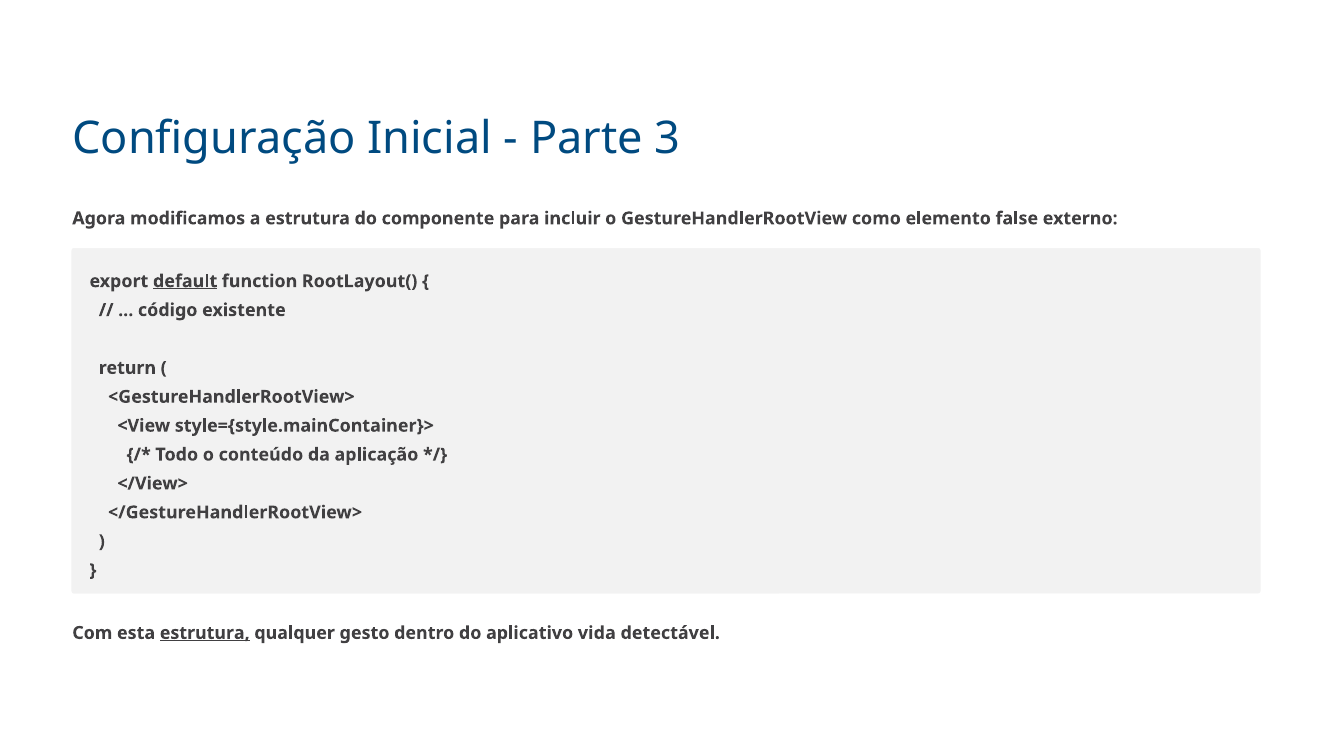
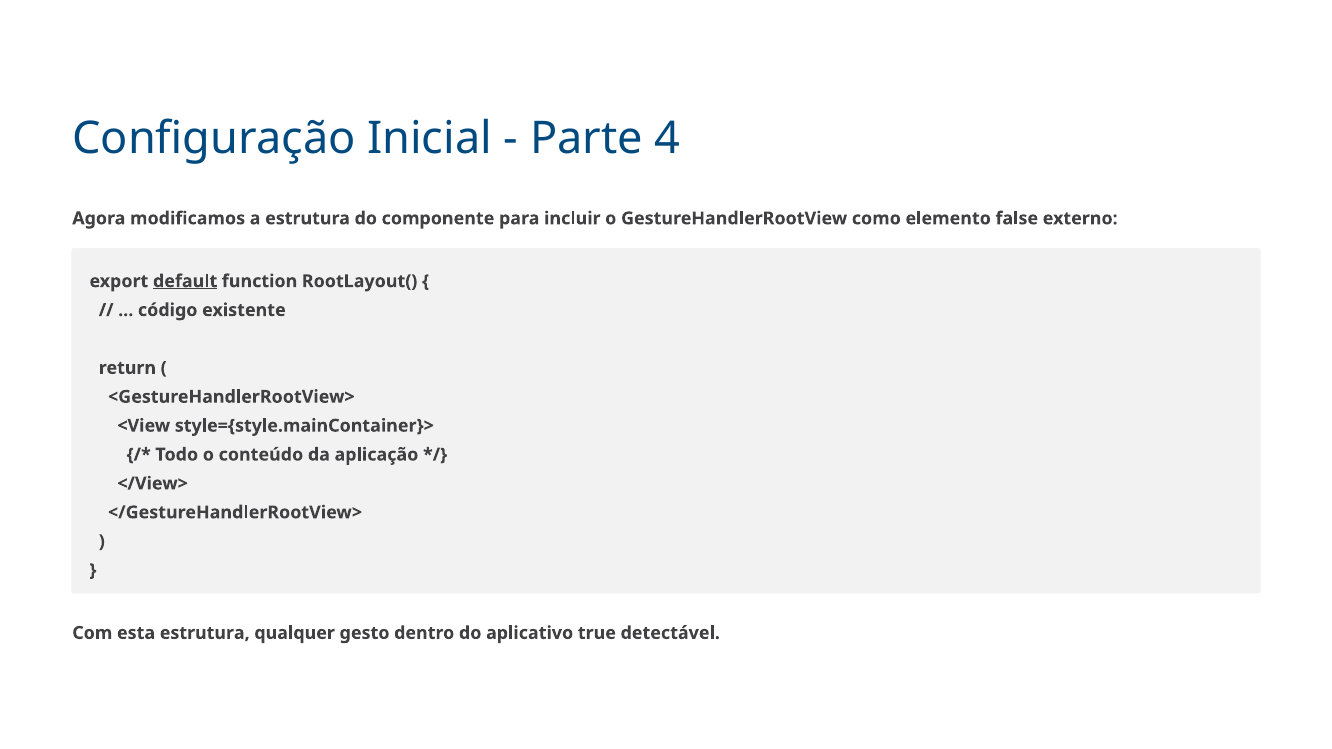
3: 3 -> 4 (667, 139)
estrutura underline: present -> none (205, 633)
vida: vida -> true (597, 633)
